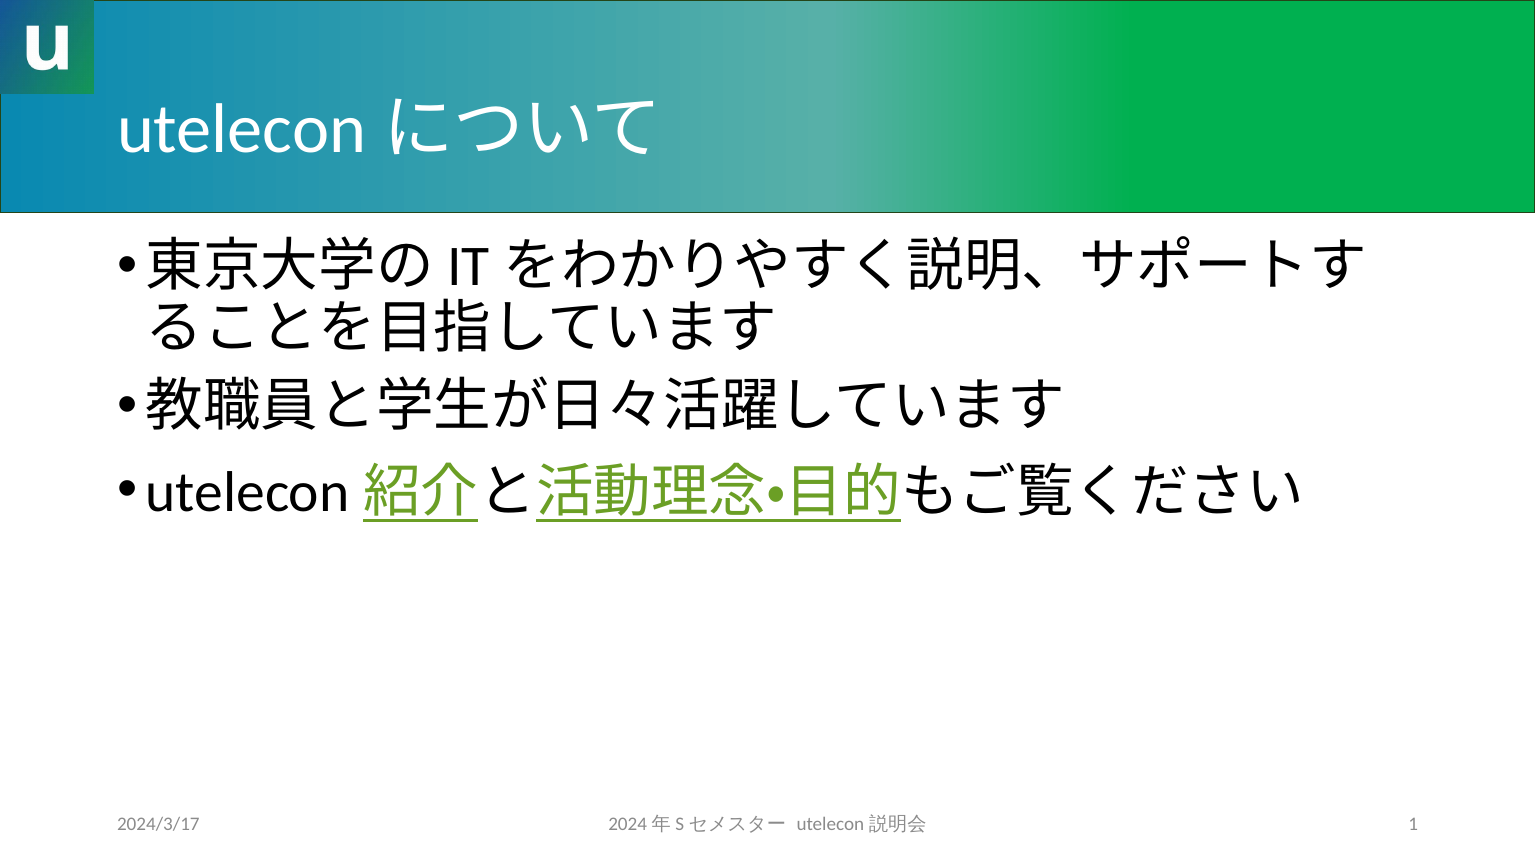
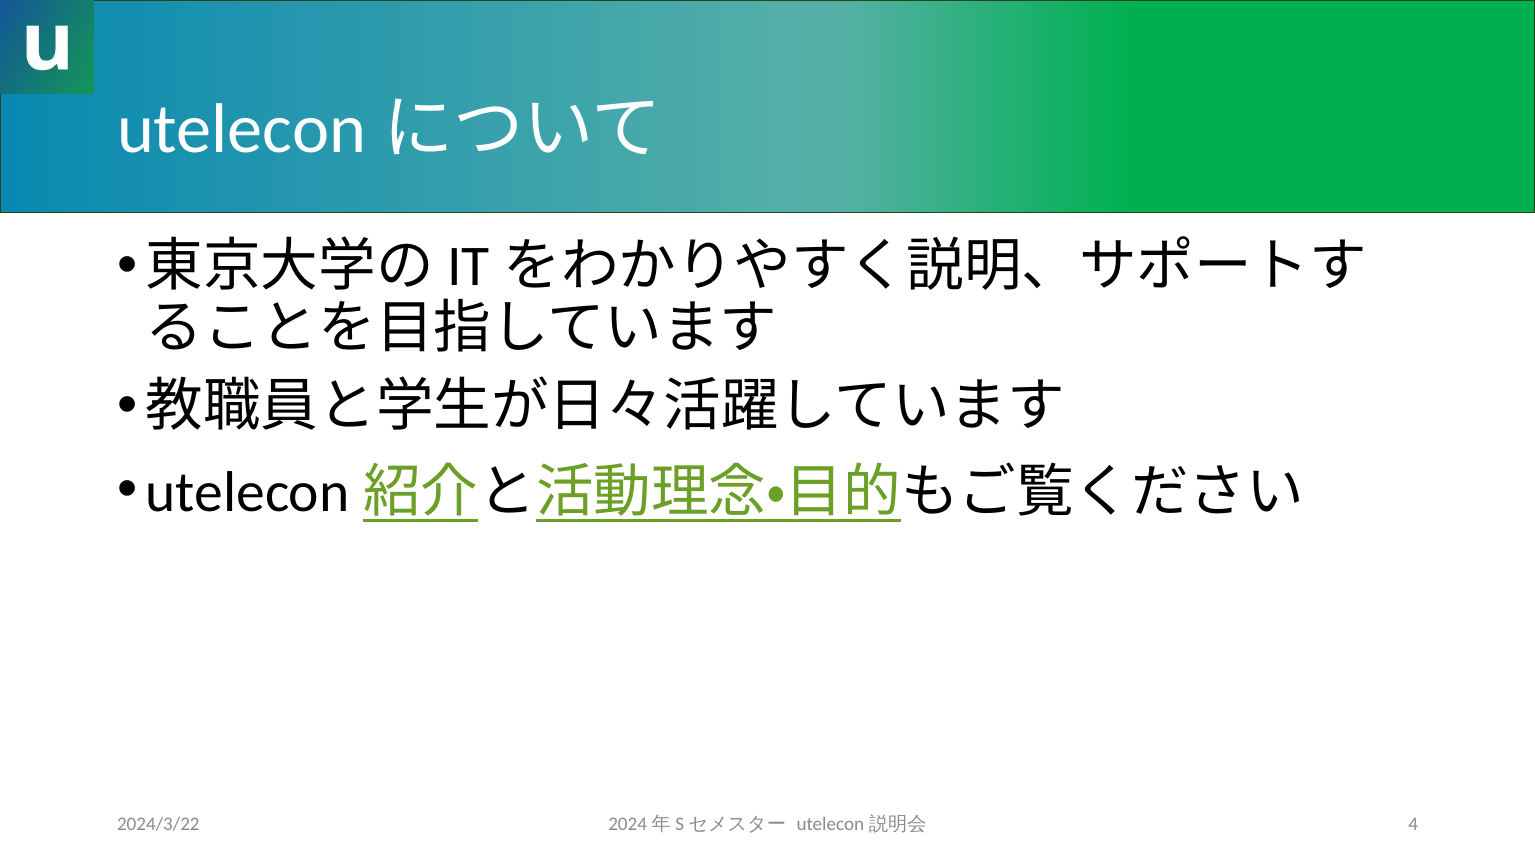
2024/3/17: 2024/3/17 -> 2024/3/22 (158, 825)
1: 1 -> 4 (1413, 824)
